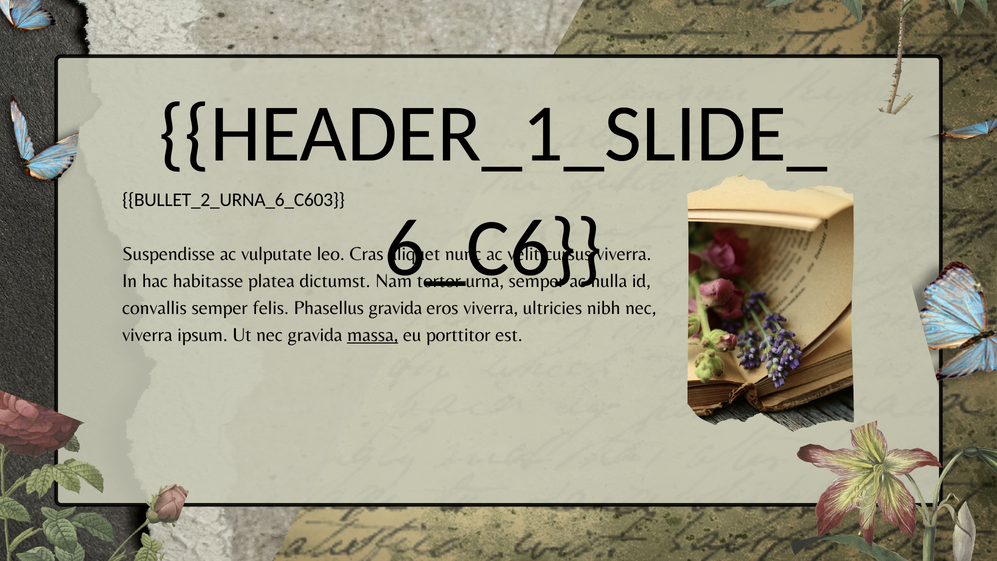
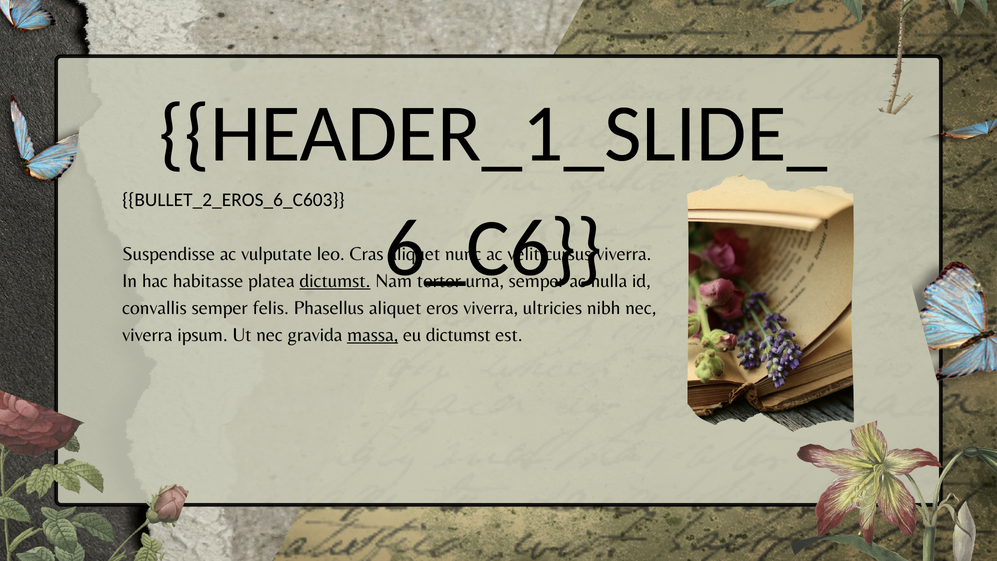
BULLET_2_URNA_6_C603: BULLET_2_URNA_6_C603 -> BULLET_2_EROS_6_C603 (233, 200)
dictumst underline: none -> present (335, 281)
Phasellus gravida: gravida -> aliquet (395, 308)
eu porttitor: porttitor -> dictumst (458, 335)
